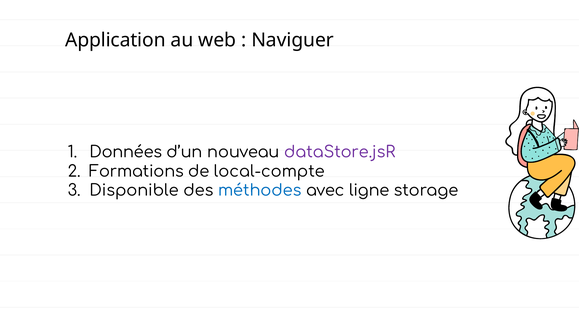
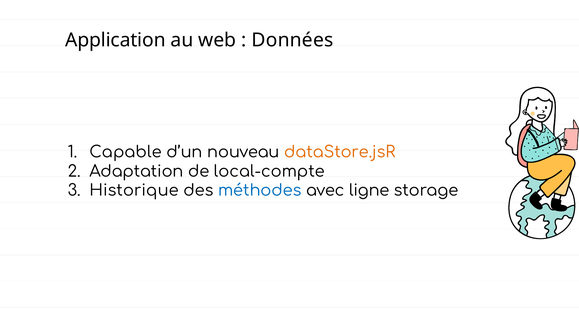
Naviguer: Naviguer -> Données (292, 40)
Données: Données -> Capable (126, 152)
dataStore.jsR colour: purple -> orange (340, 152)
Formations: Formations -> Adaptation (136, 171)
Disponible: Disponible -> Historique (134, 191)
